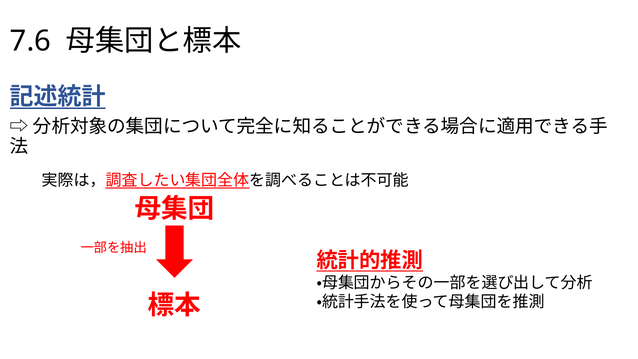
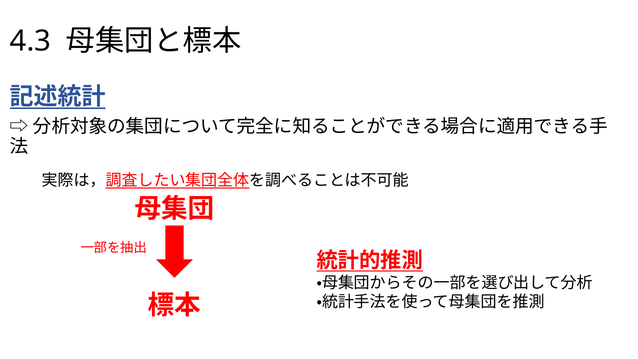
7.6: 7.6 -> 4.3 (31, 41)
